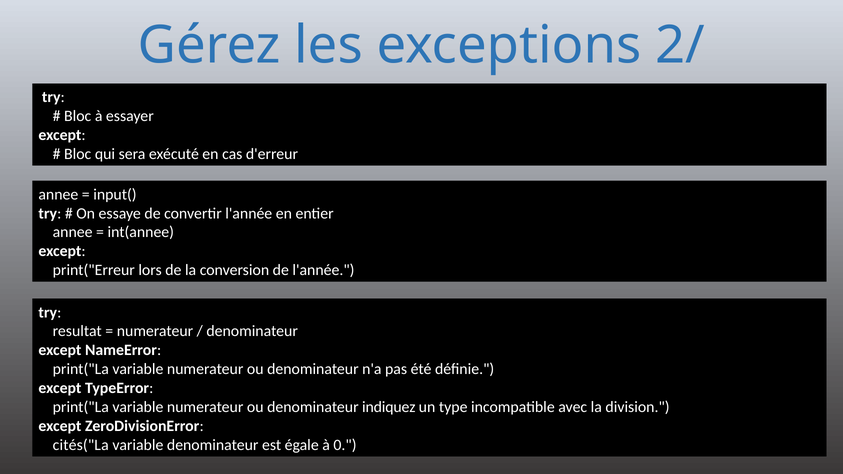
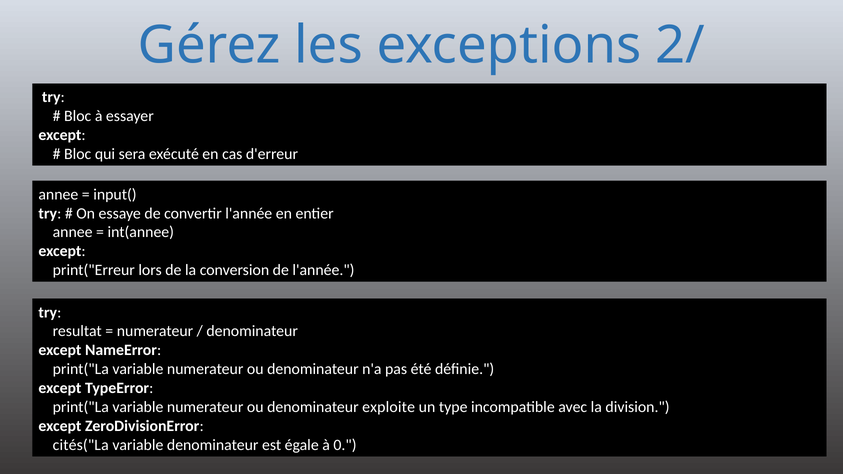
indiquez: indiquez -> exploite (389, 407)
